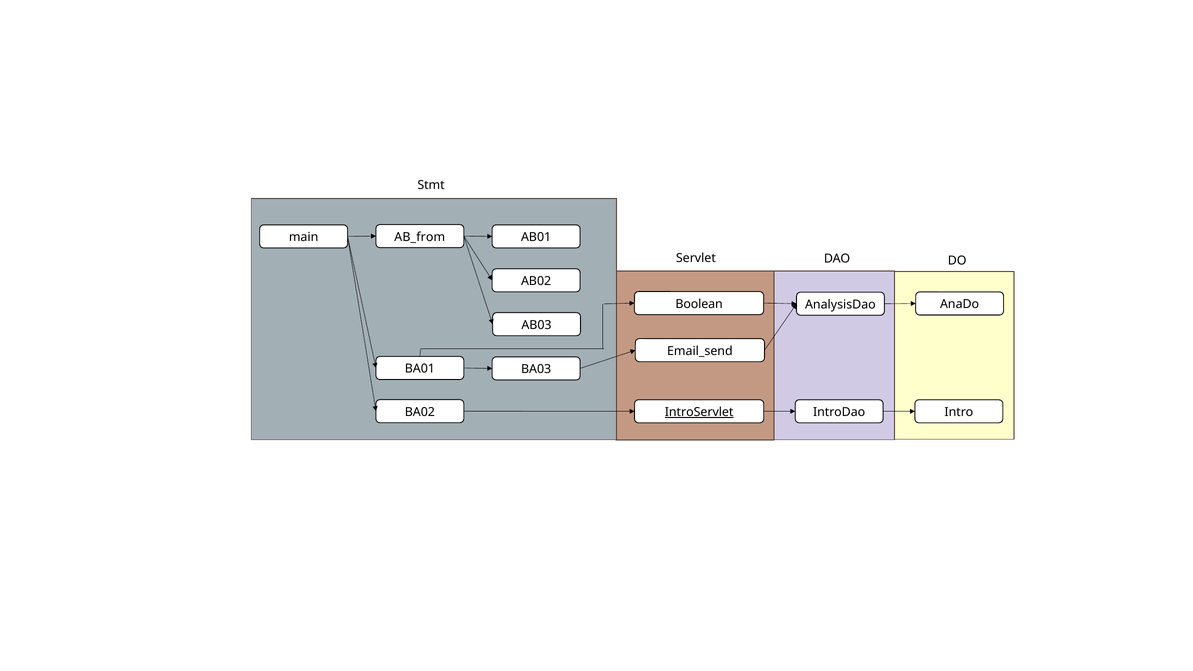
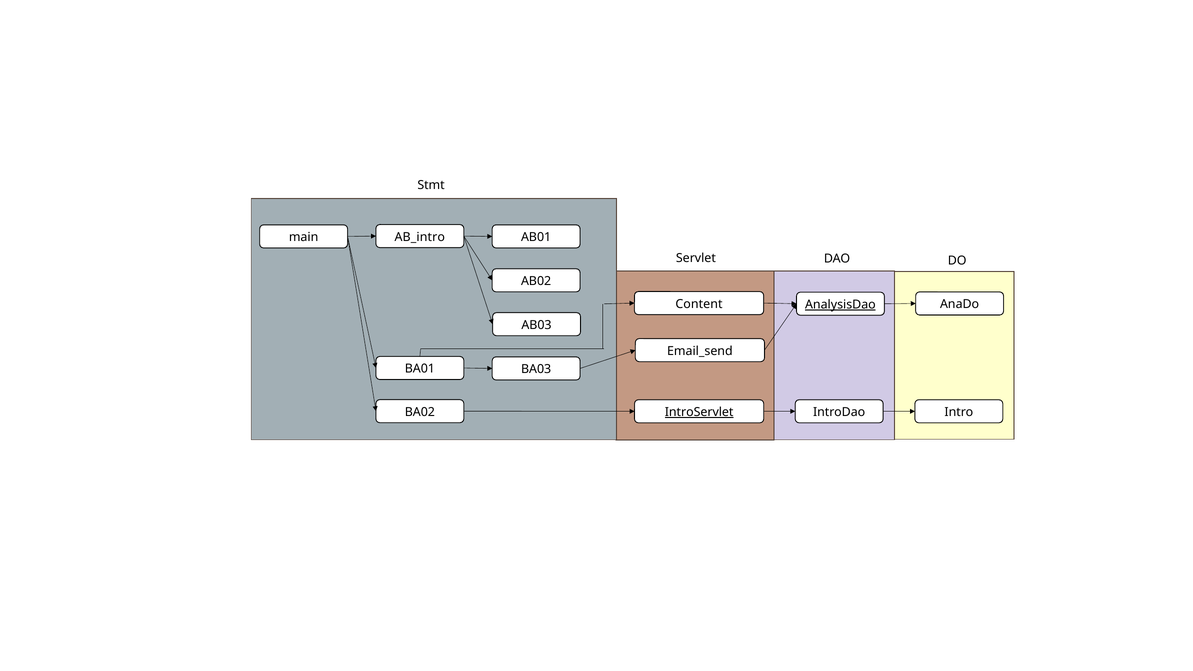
AB_from: AB_from -> AB_intro (420, 237)
Boolean: Boolean -> Content (699, 304)
AnalysisDao underline: none -> present (840, 305)
